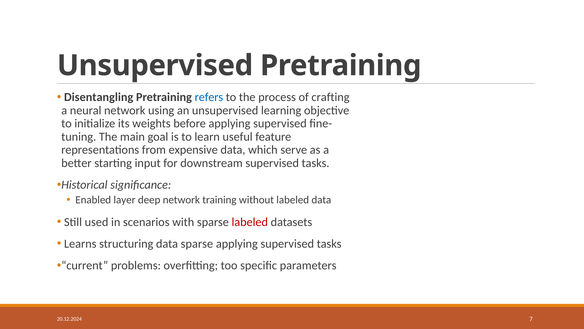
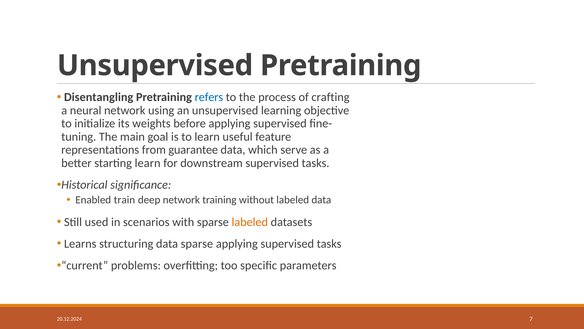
expensive: expensive -> guarantee (193, 150)
starting input: input -> learn (148, 163)
layer: layer -> train (124, 200)
labeled colour: red -> orange (250, 222)
